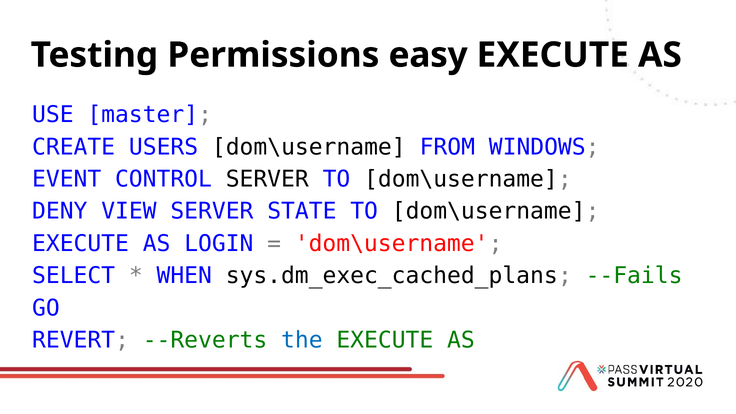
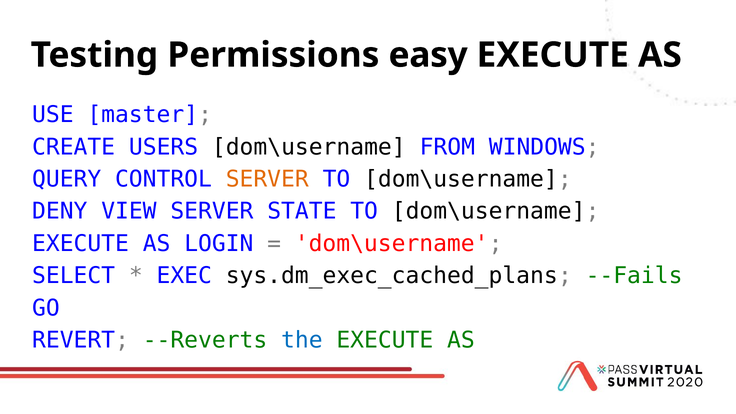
EVENT: EVENT -> QUERY (67, 179)
SERVER colour: black -> orange (267, 179)
WHEN: WHEN -> EXEC (184, 276)
